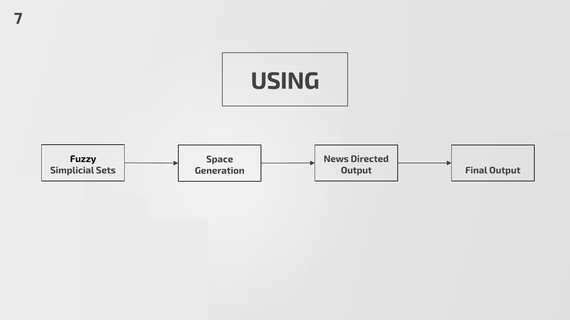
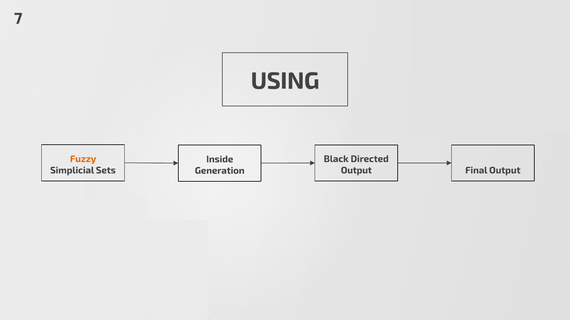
Fuzzy colour: black -> orange (83, 159)
News: News -> Black (336, 159)
Space: Space -> Inside (220, 160)
